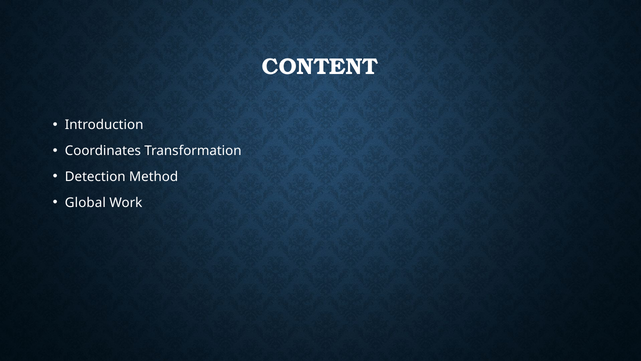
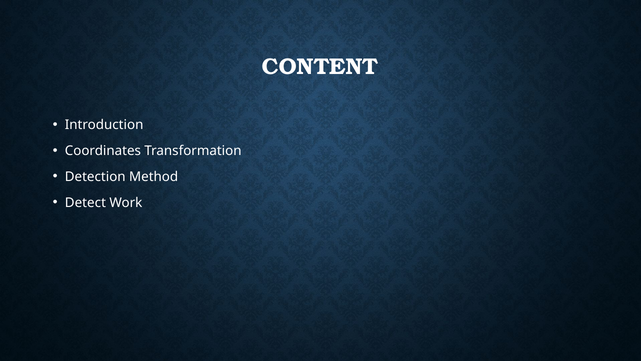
Global: Global -> Detect (85, 202)
